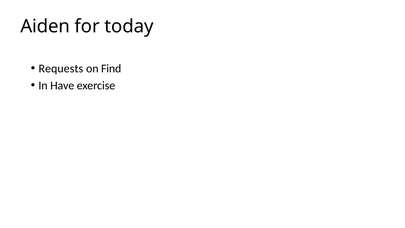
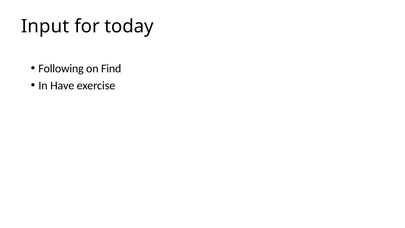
Aiden: Aiden -> Input (45, 26)
Requests: Requests -> Following (61, 68)
